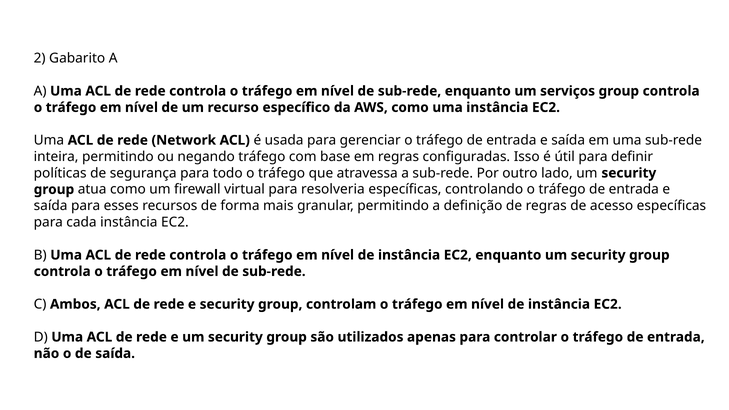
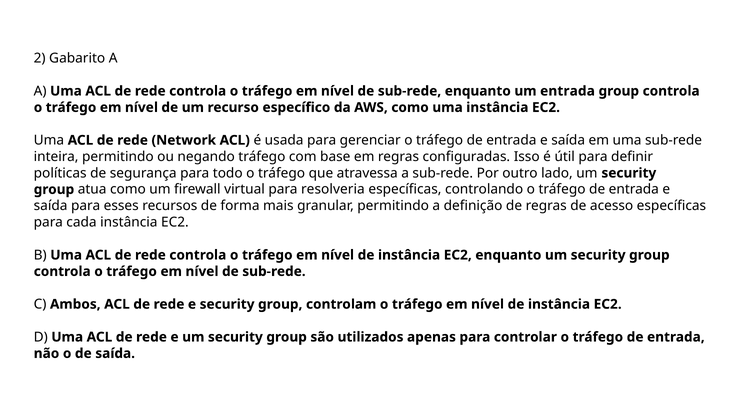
um serviços: serviços -> entrada (567, 91)
